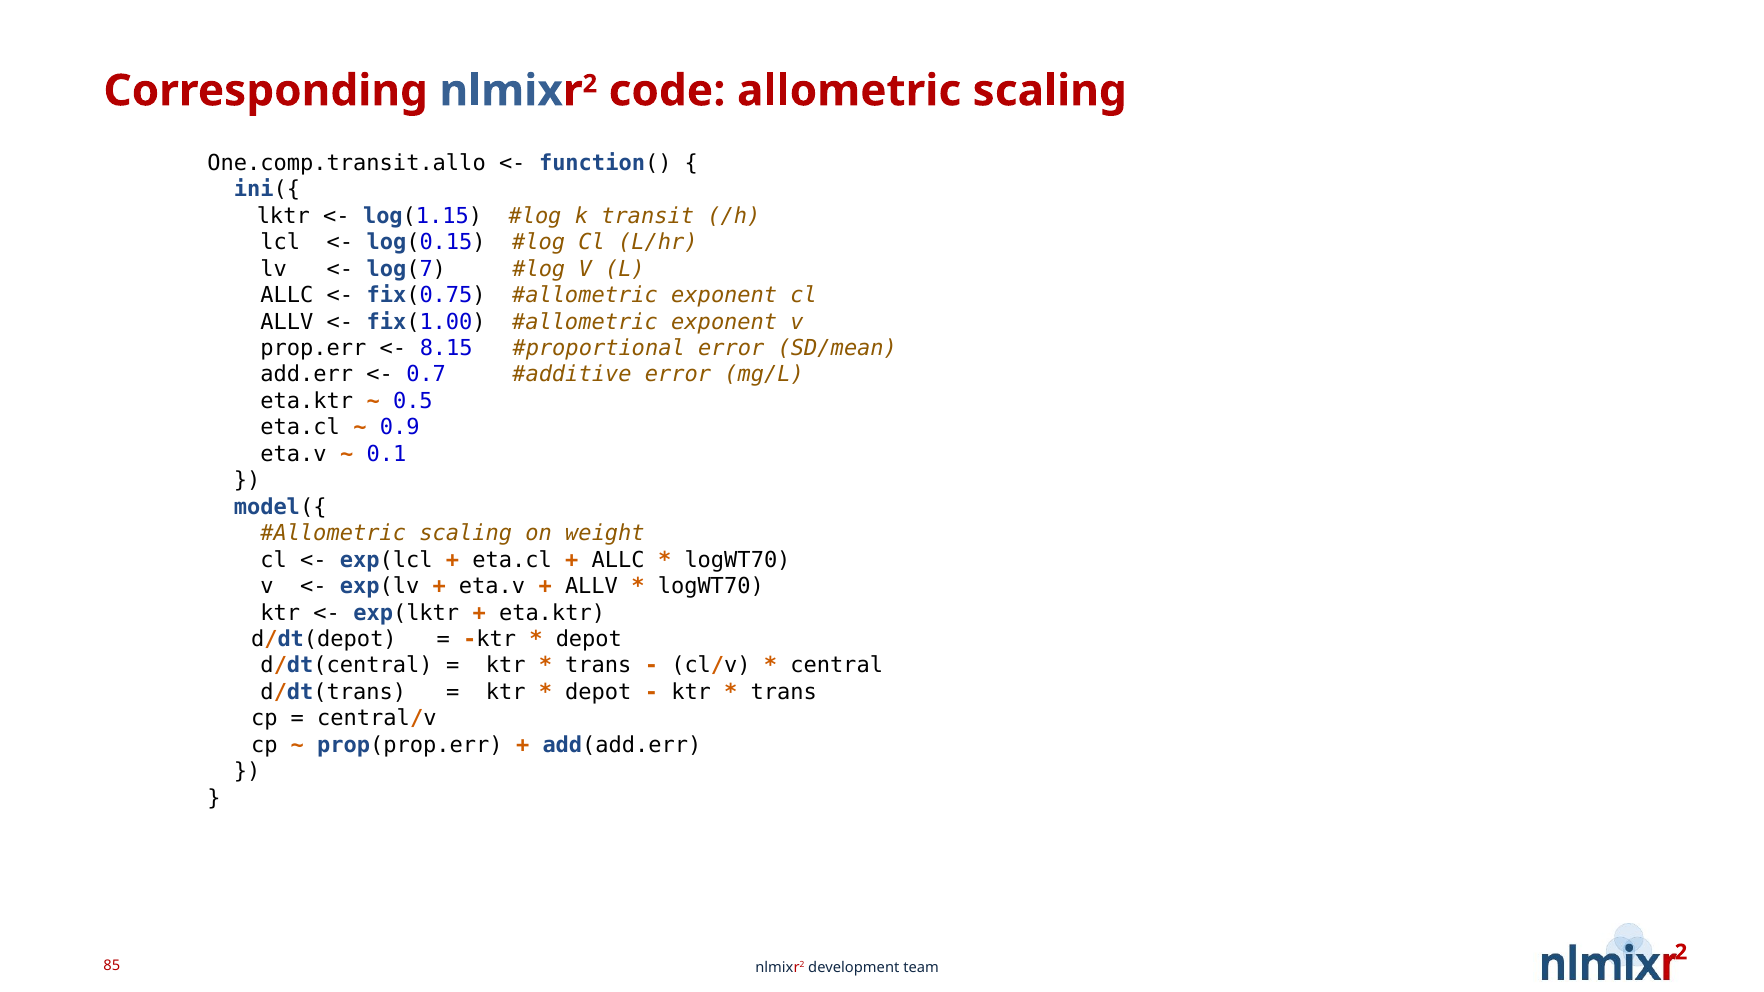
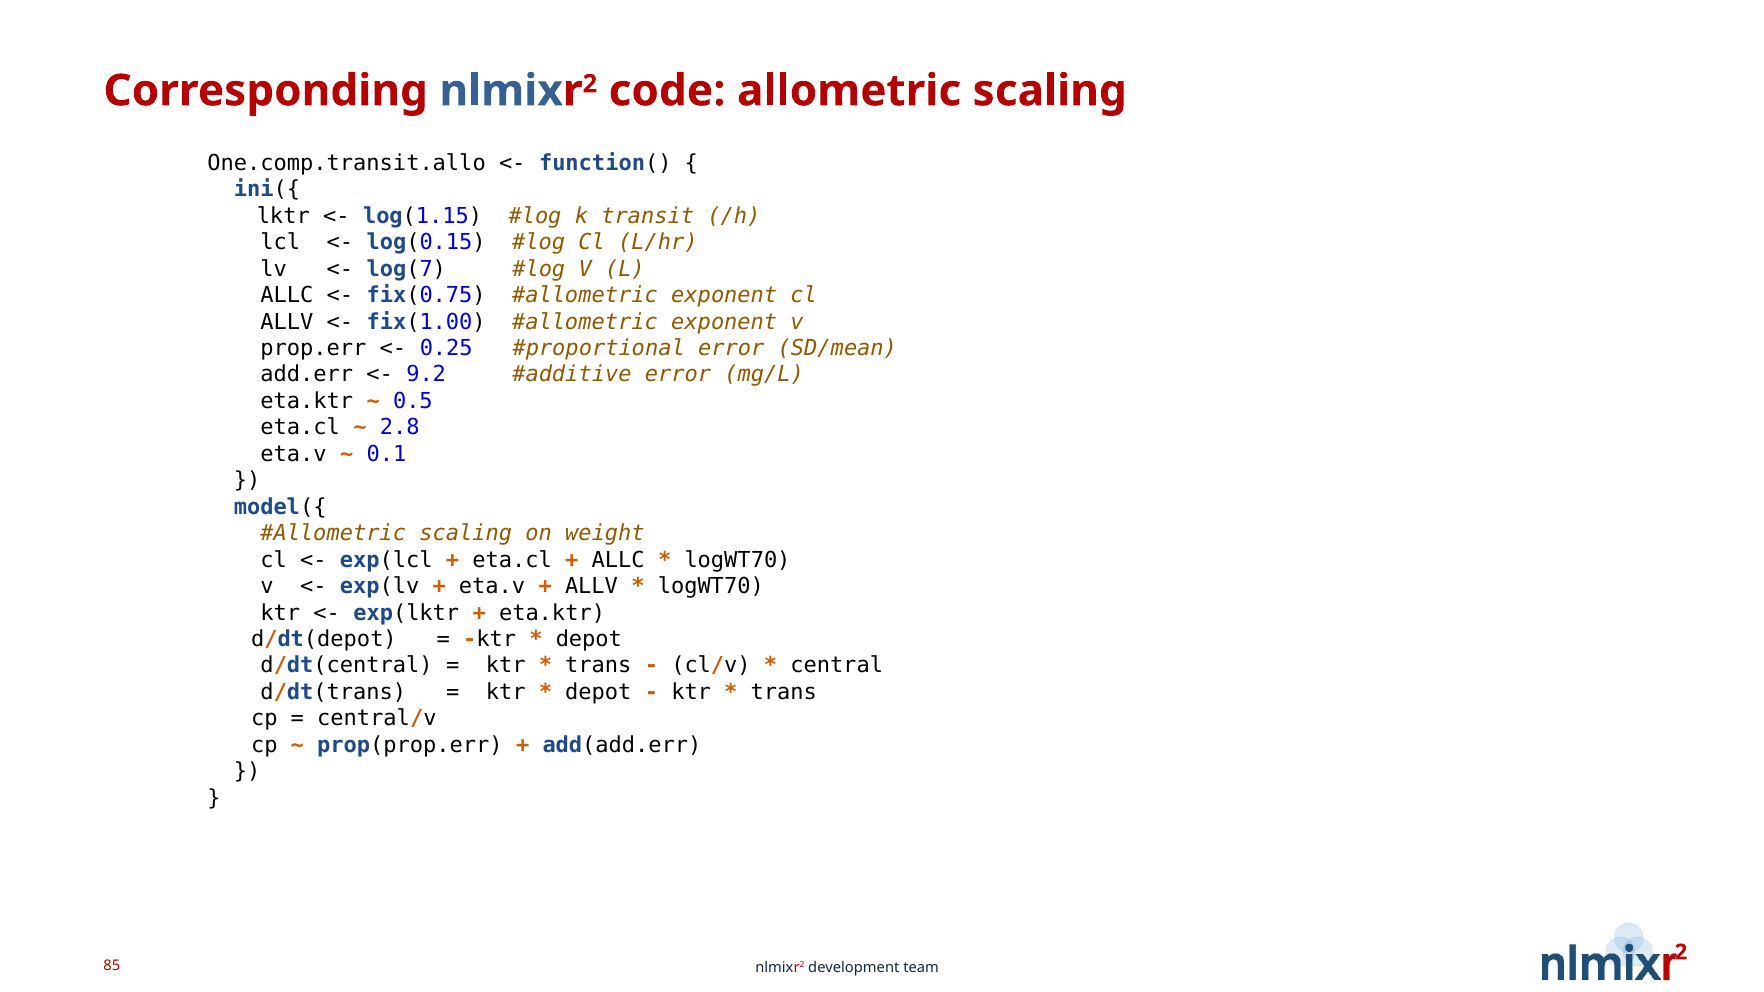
8.15: 8.15 -> 0.25 (446, 348)
0.7: 0.7 -> 9.2 (426, 375)
0.9: 0.9 -> 2.8 (400, 428)
